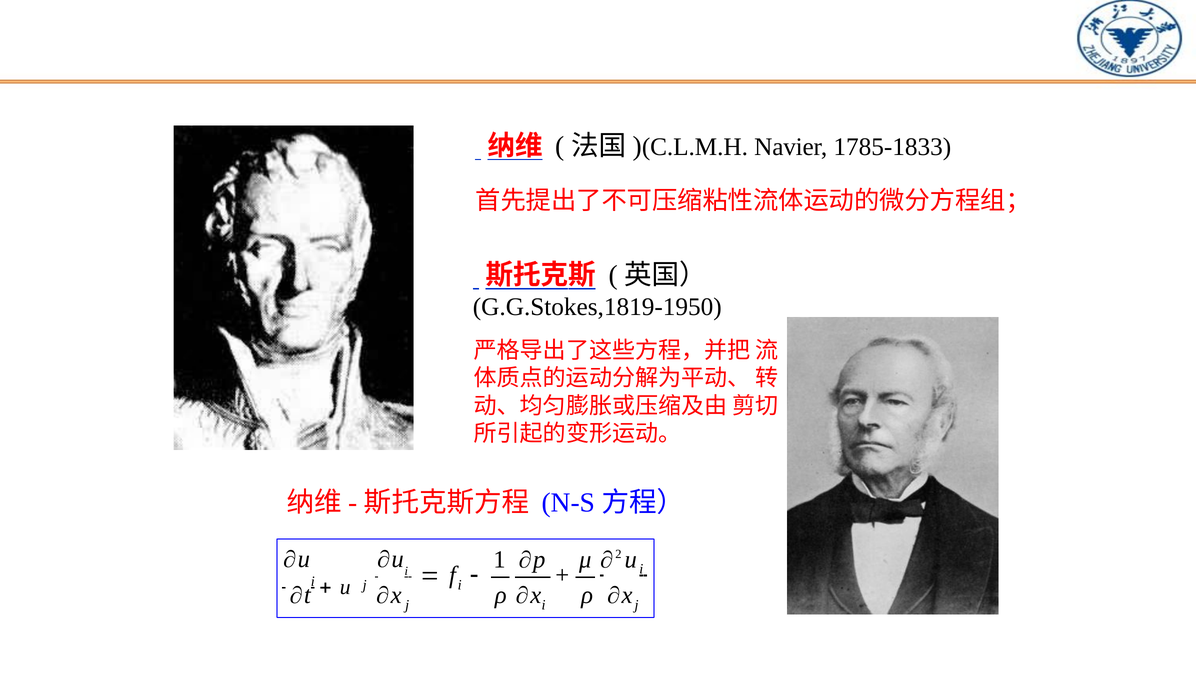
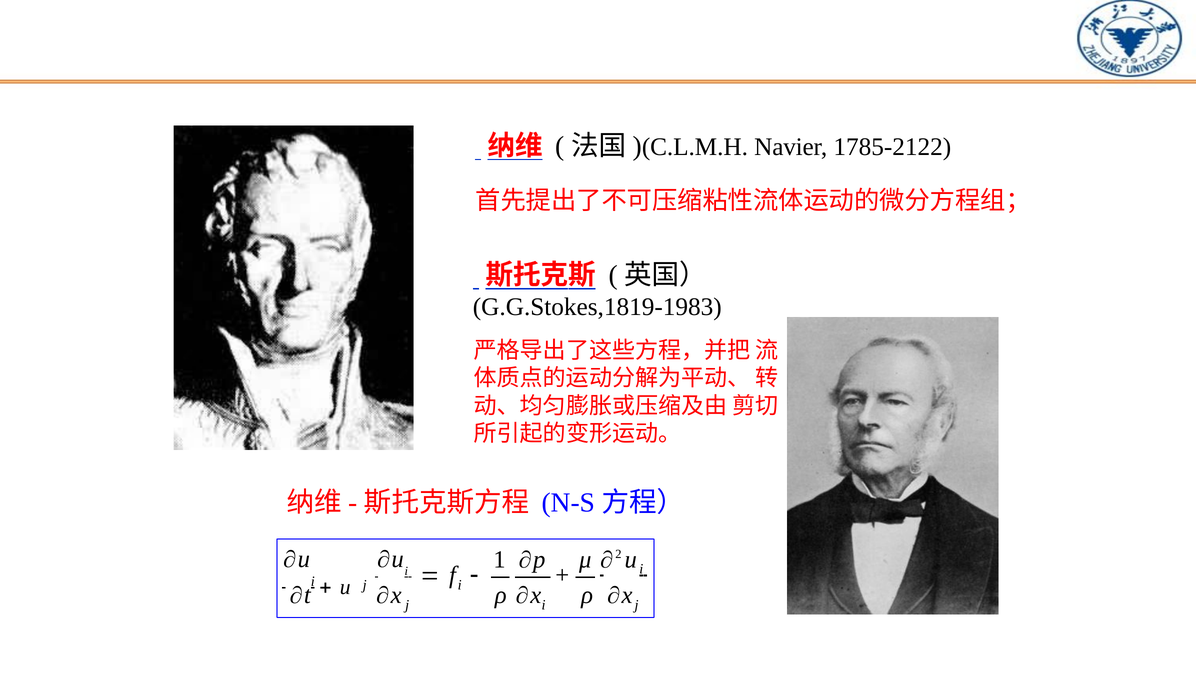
1785-1833: 1785-1833 -> 1785-2122 (892, 147)
G.G.Stokes,1819-1950: G.G.Stokes,1819-1950 -> G.G.Stokes,1819-1983 (597, 307)
